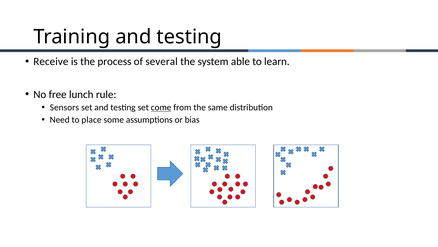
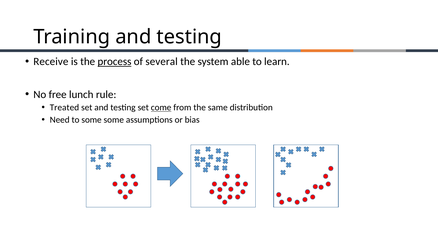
process underline: none -> present (114, 61)
Sensors: Sensors -> Treated (64, 107)
to place: place -> some (92, 119)
